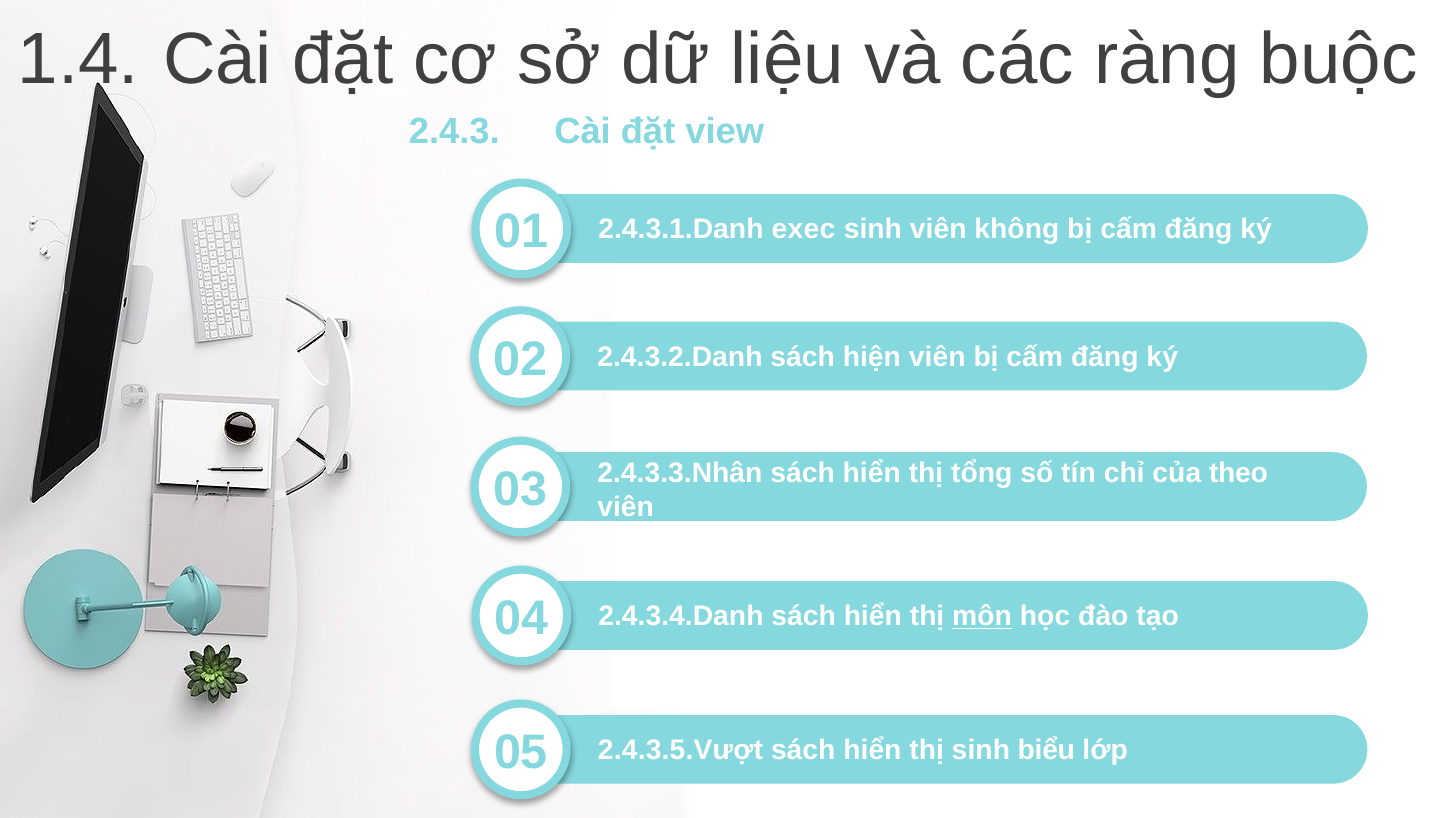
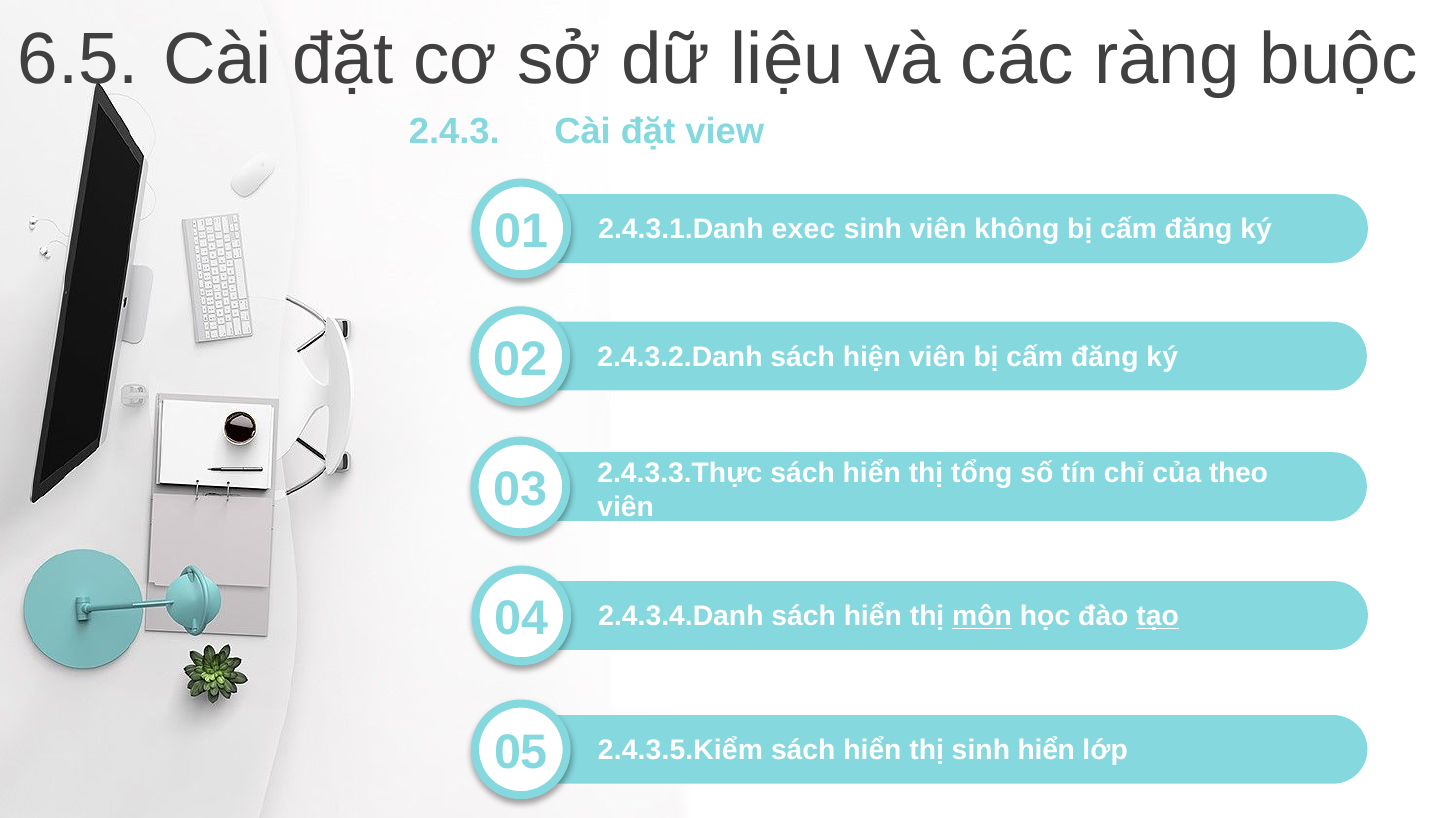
1.4: 1.4 -> 6.5 (78, 59)
2.4.3.3.Nhân: 2.4.3.3.Nhân -> 2.4.3.3.Thực (680, 473)
tạo underline: none -> present (1158, 616)
2.4.3.5.Vượt: 2.4.3.5.Vượt -> 2.4.3.5.Kiểm (680, 750)
sinh biểu: biểu -> hiển (1046, 750)
